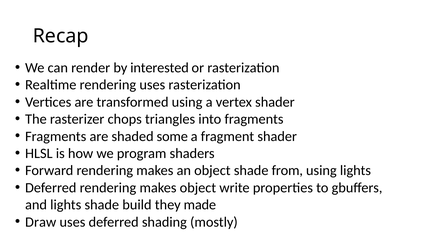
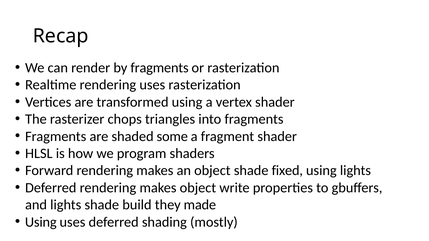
by interested: interested -> fragments (160, 68)
from: from -> fixed (287, 171)
Draw: Draw -> Using (41, 222)
